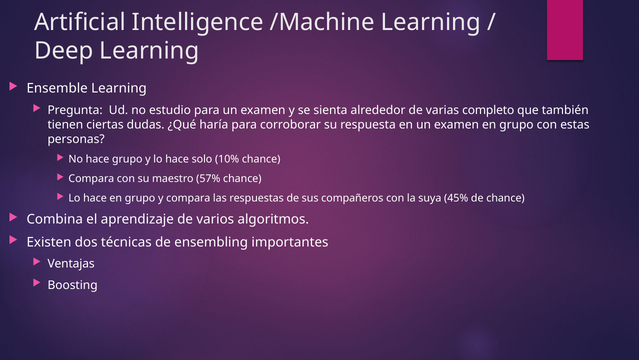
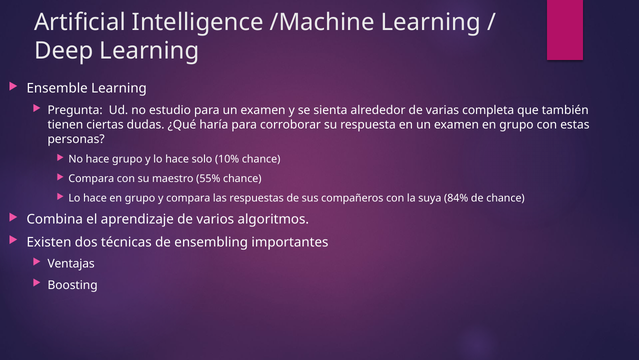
completo: completo -> completa (488, 110)
57%: 57% -> 55% (208, 178)
45%: 45% -> 84% (456, 198)
